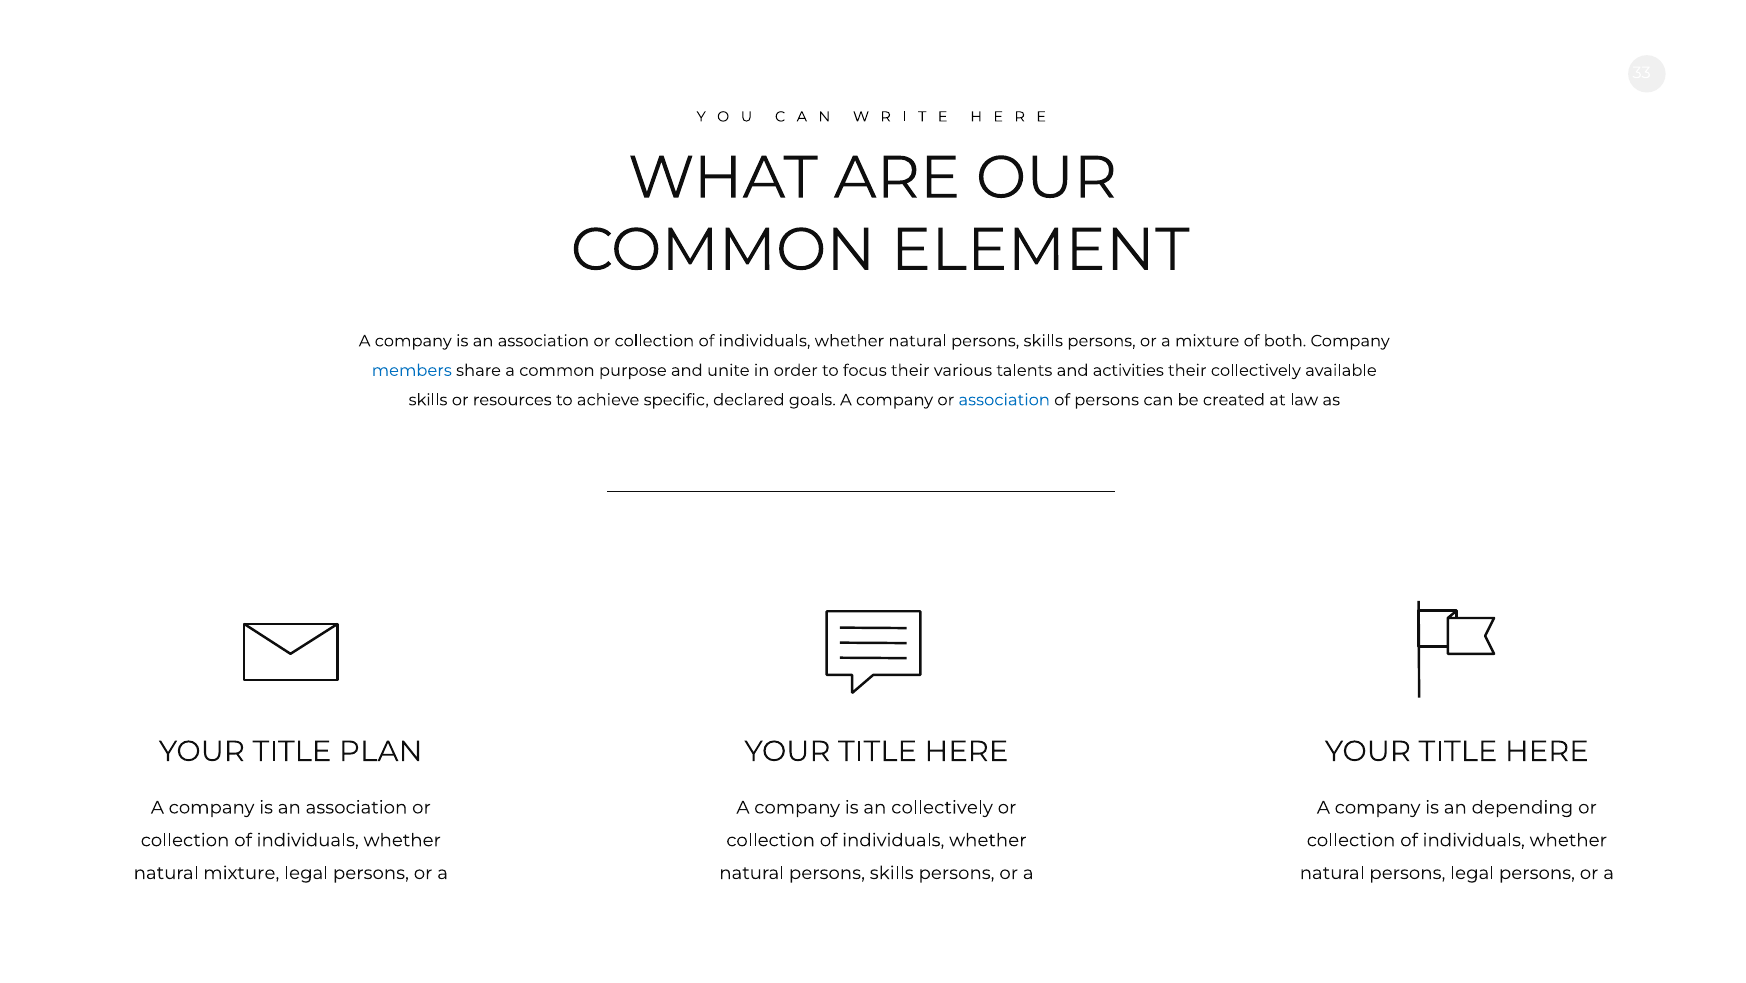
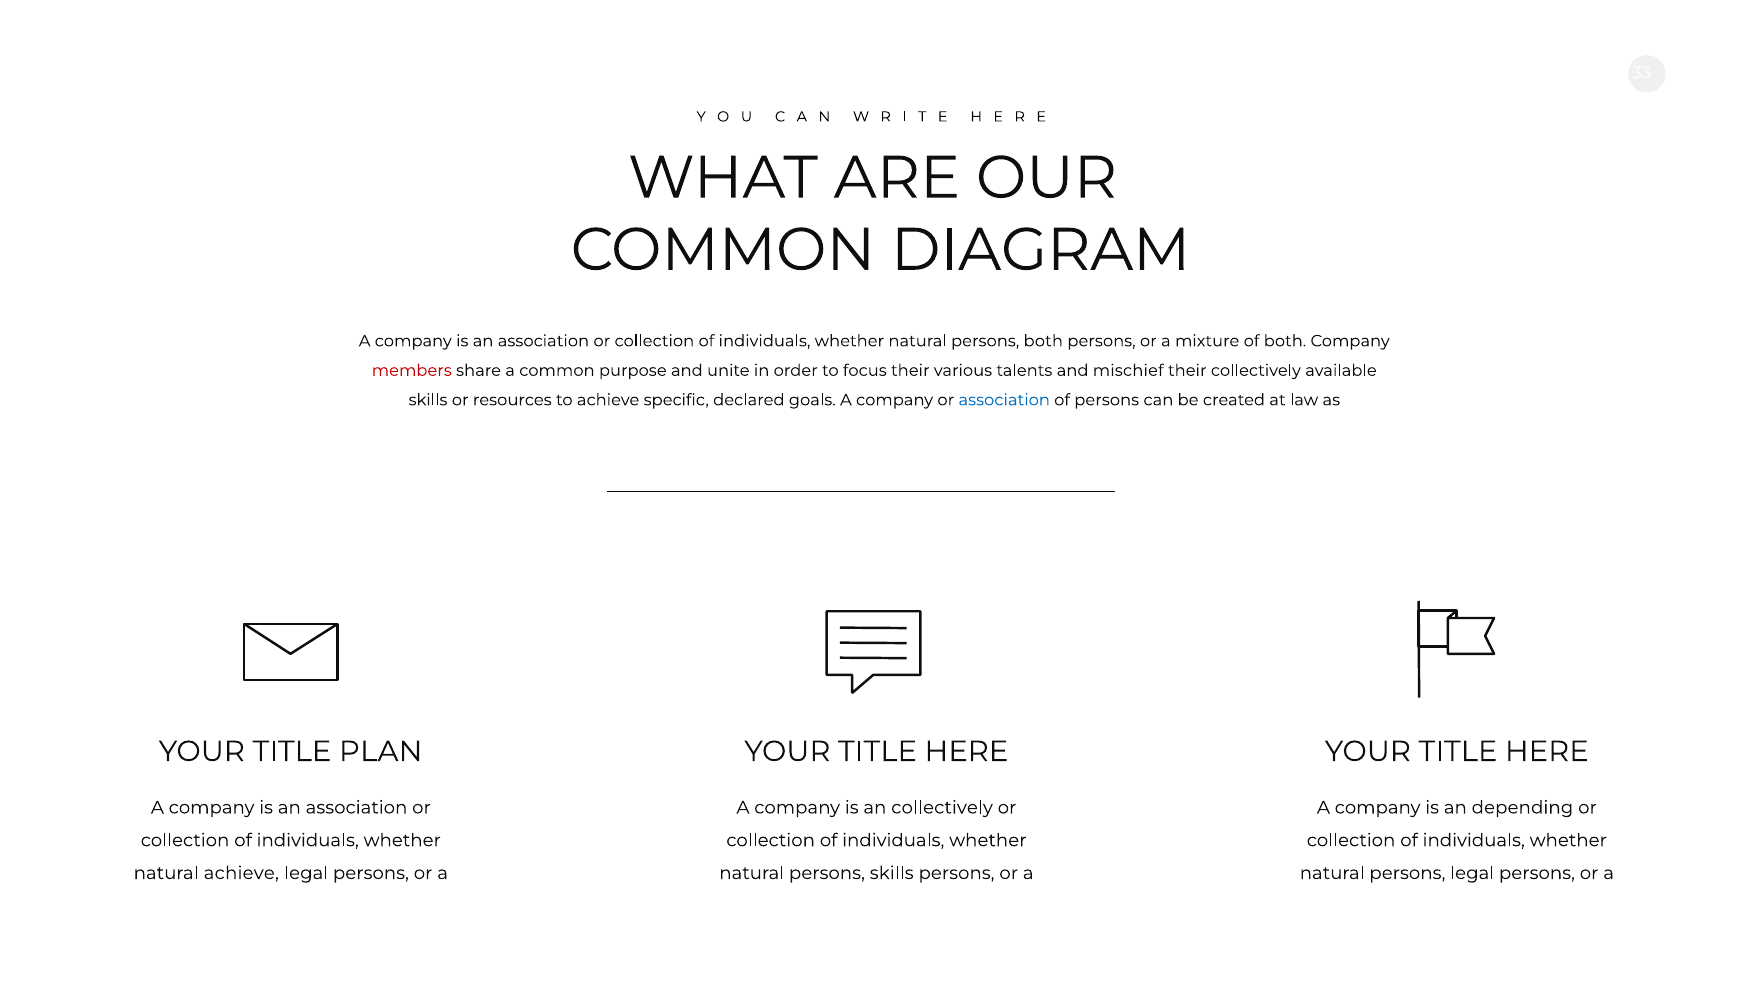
ELEMENT: ELEMENT -> DIAGRAM (1041, 250)
skills: skills -> both (1043, 341)
members colour: blue -> red (412, 370)
activities: activities -> mischief (1128, 370)
natural mixture: mixture -> achieve (241, 872)
